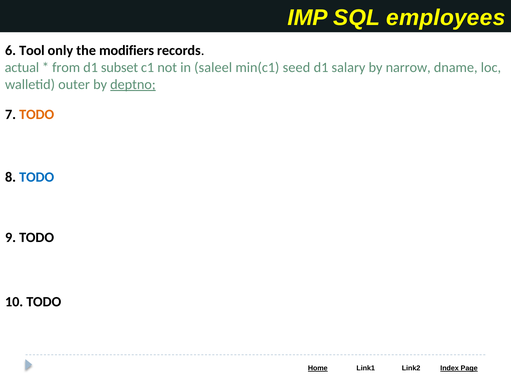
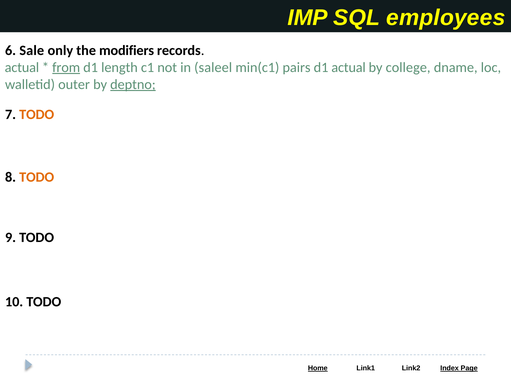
Tool: Tool -> Sale (32, 50)
from underline: none -> present (66, 67)
subset: subset -> length (119, 67)
seed: seed -> pairs (297, 67)
d1 salary: salary -> actual (349, 67)
narrow: narrow -> college (408, 67)
TODO colour: blue -> orange (37, 177)
